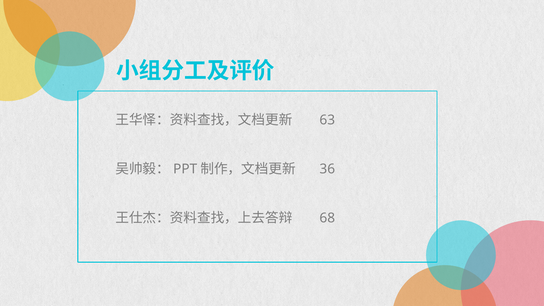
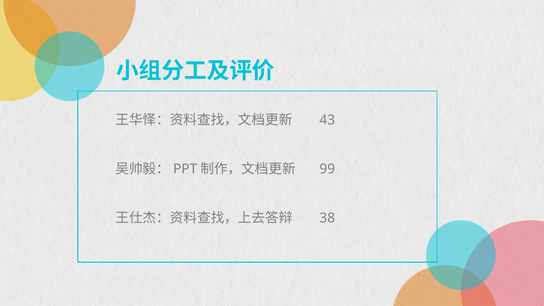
63: 63 -> 43 (327, 120)
36: 36 -> 99 (327, 169)
68: 68 -> 38 (327, 218)
